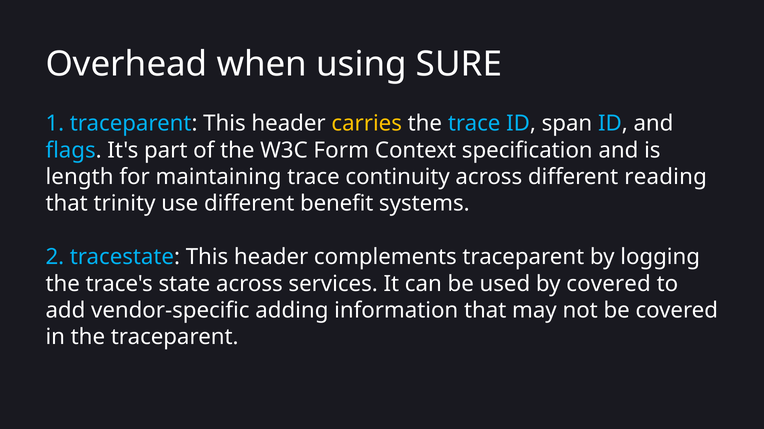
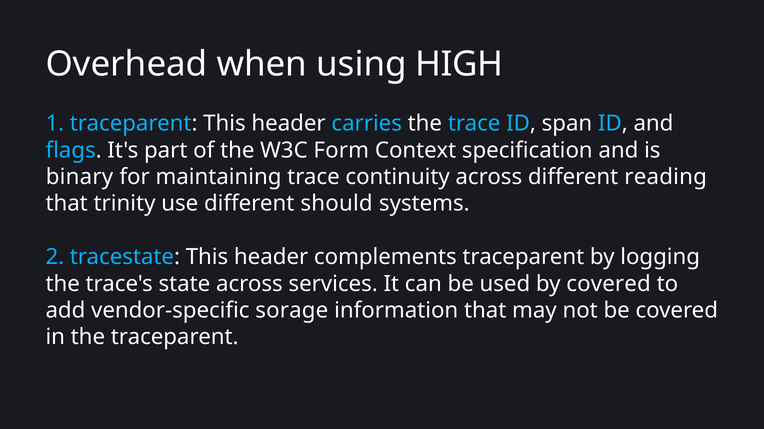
SURE: SURE -> HIGH (459, 64)
carries colour: yellow -> light blue (367, 124)
length: length -> binary (79, 177)
benefit: benefit -> should (337, 204)
adding: adding -> sorage (292, 311)
